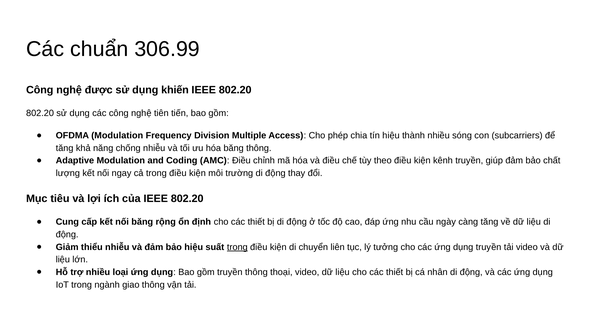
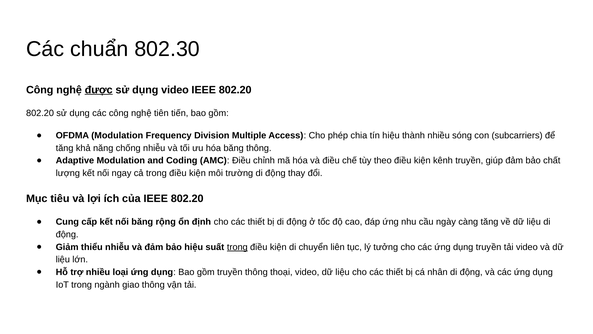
306.99: 306.99 -> 802.30 (167, 49)
được underline: none -> present (99, 90)
dụng khiến: khiến -> video (175, 90)
